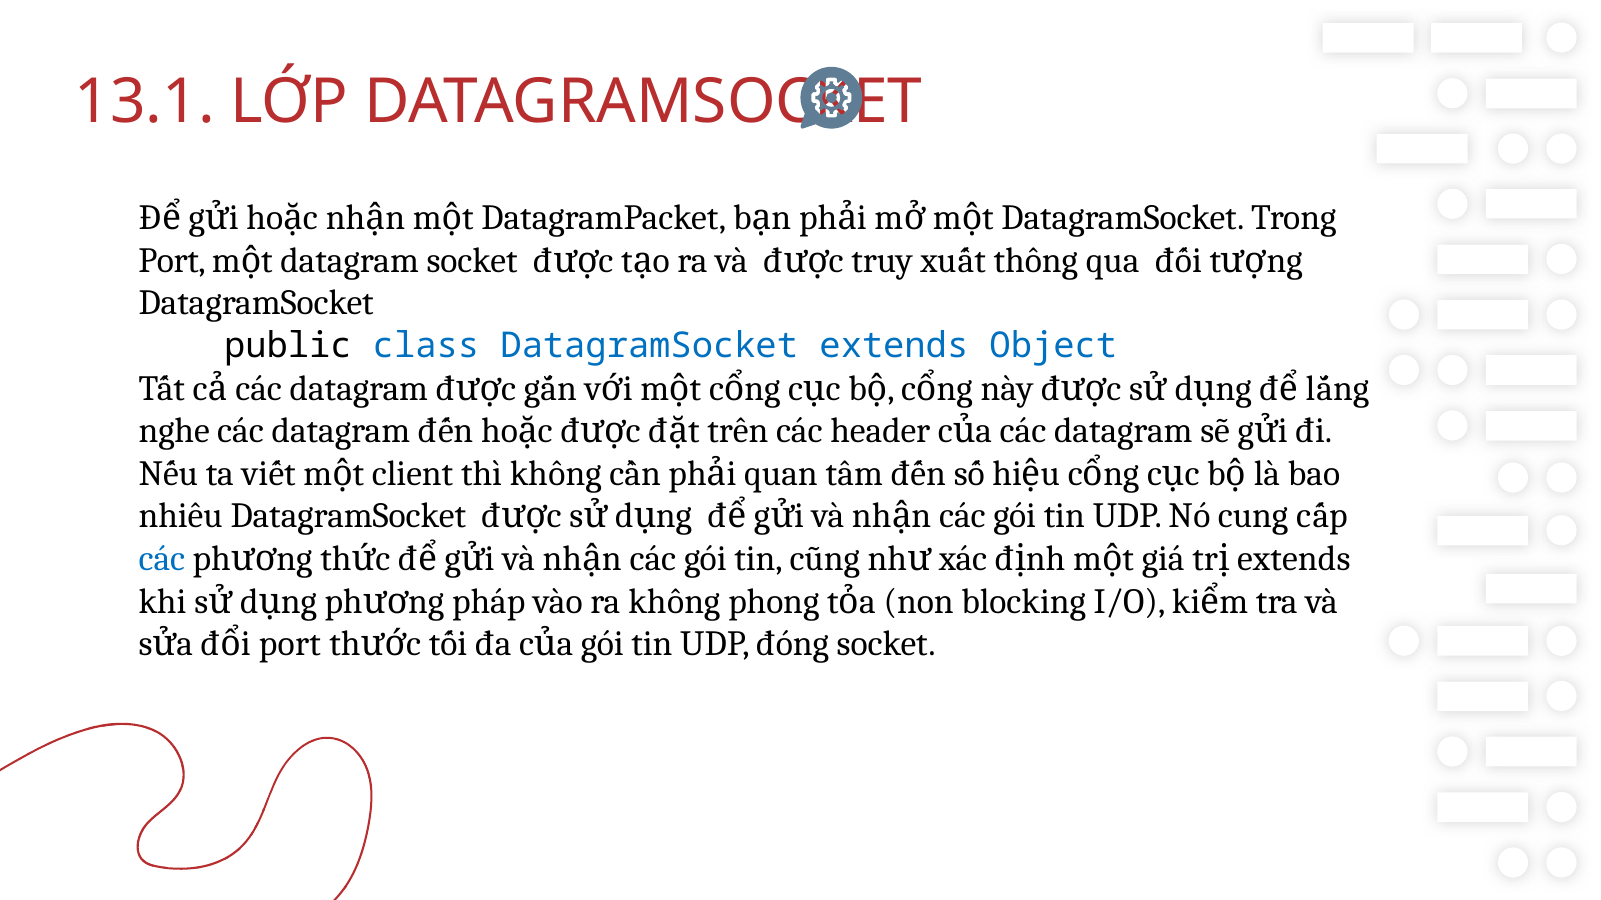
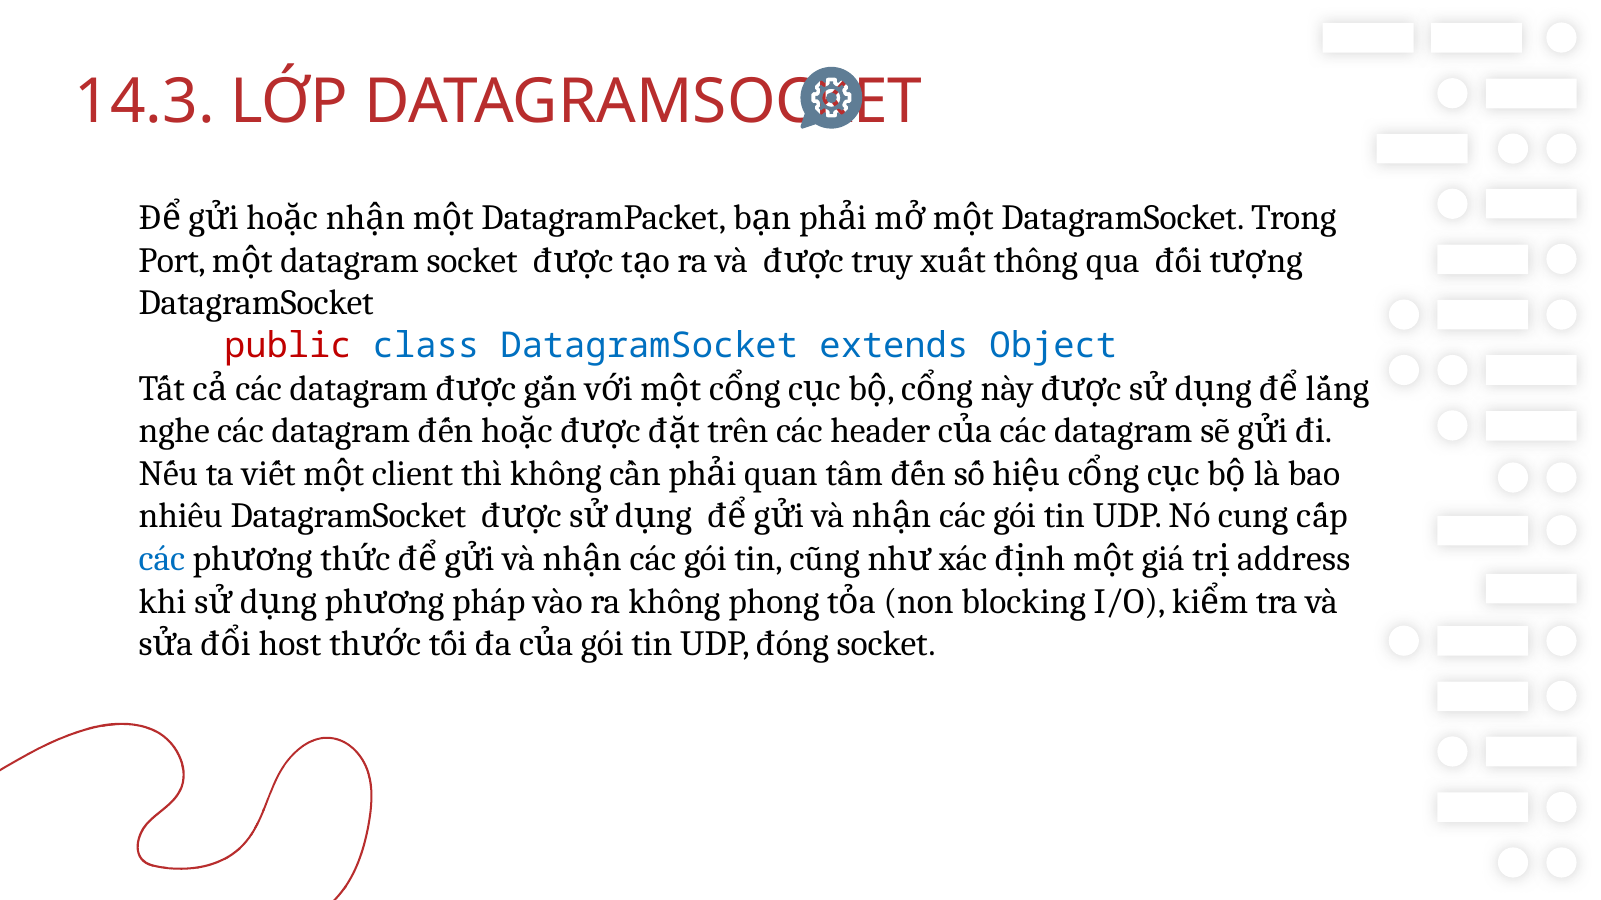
13.1: 13.1 -> 14.3 (145, 102)
public colour: black -> red (288, 346)
extends: extends -> address (1294, 559)
port: port -> host (290, 645)
